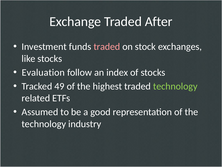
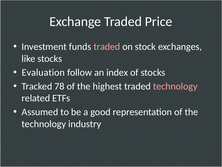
After: After -> Price (159, 21)
49: 49 -> 78 (59, 86)
technology colour: light green -> pink (175, 86)
